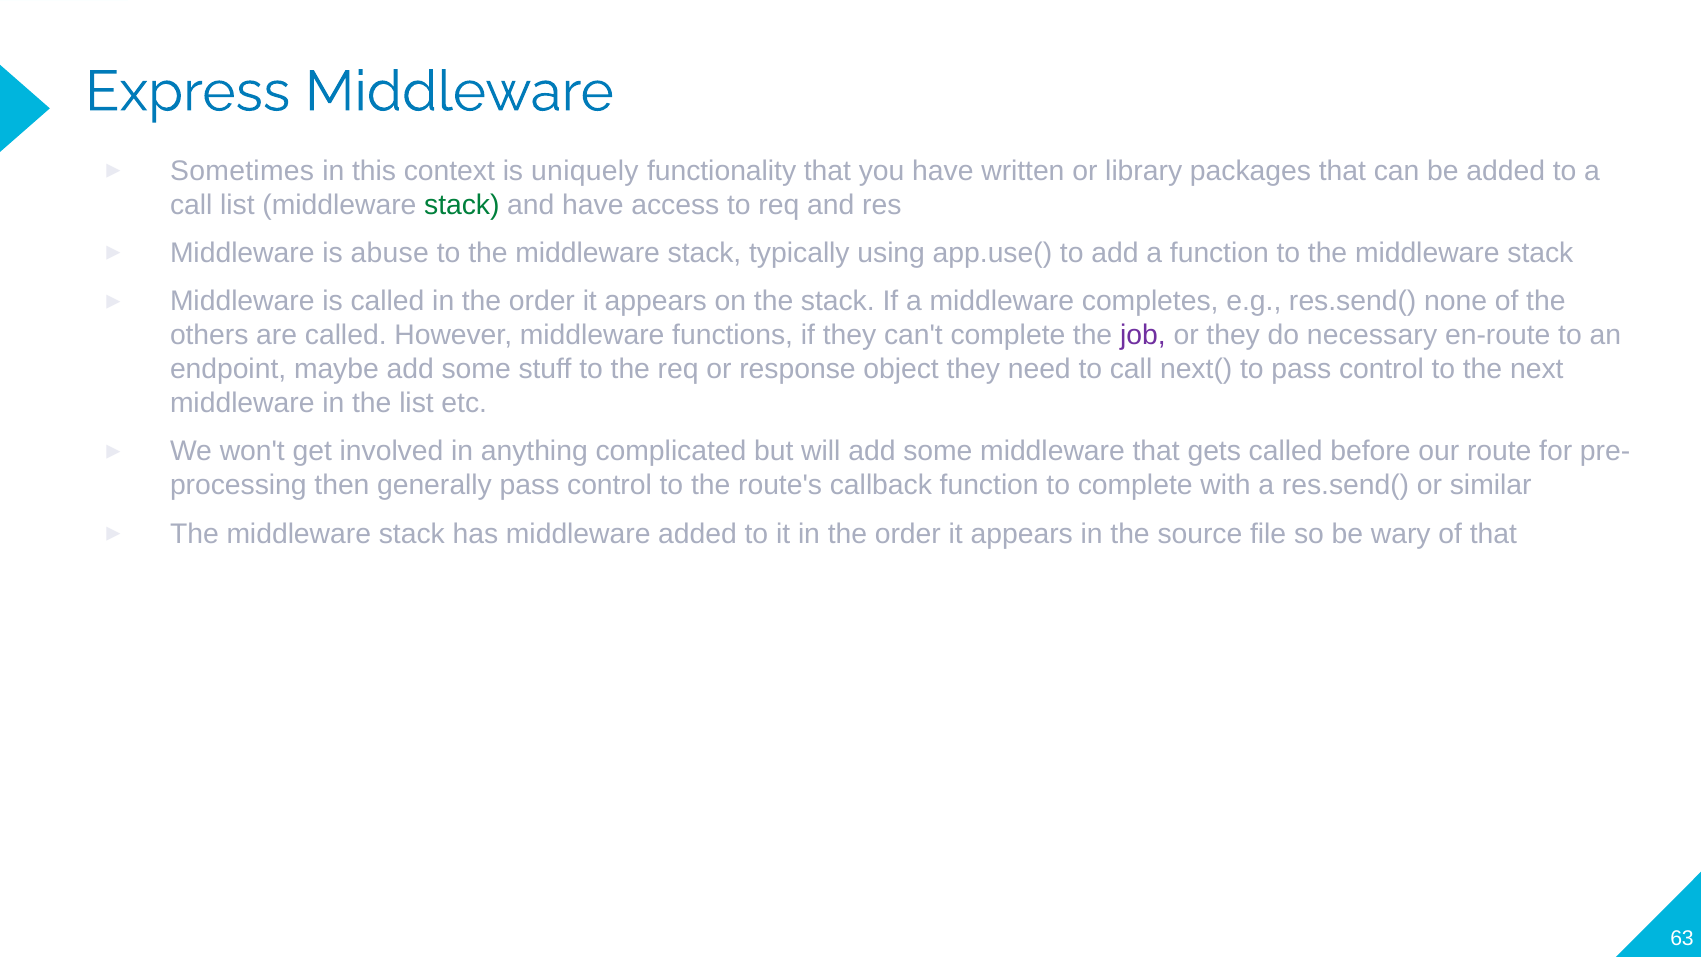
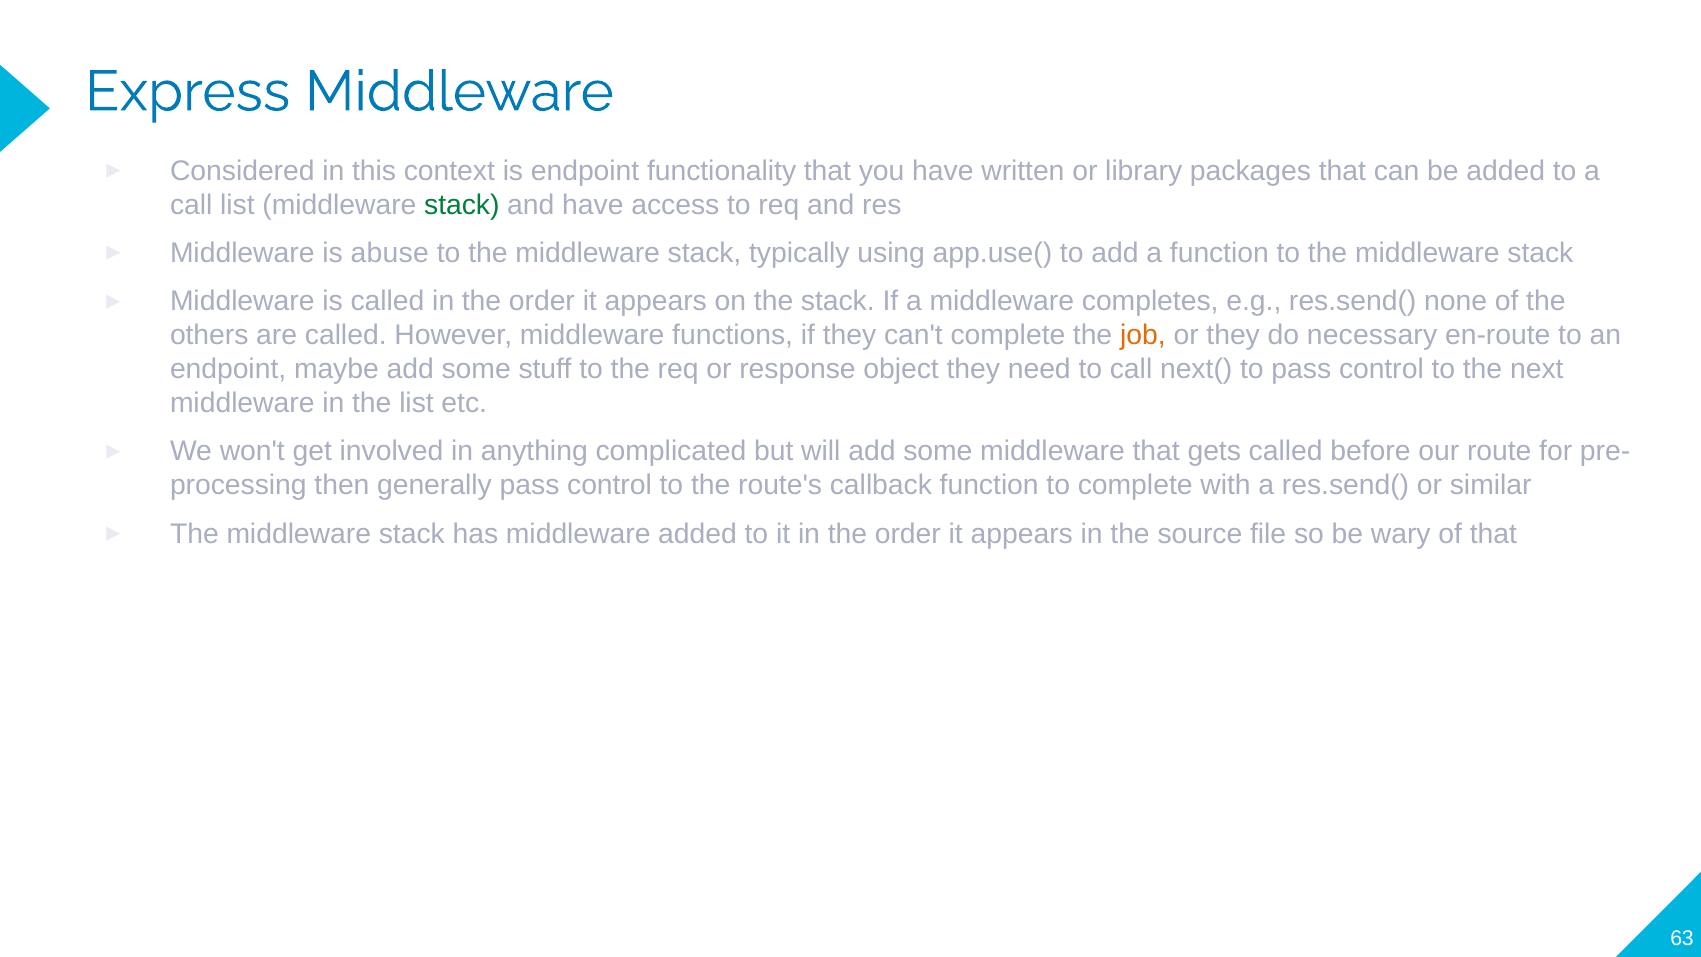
Sometimes: Sometimes -> Considered (242, 171)
is uniquely: uniquely -> endpoint (585, 171)
job colour: purple -> orange (1143, 335)
